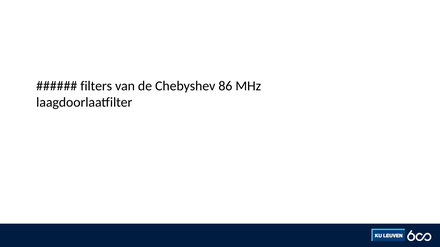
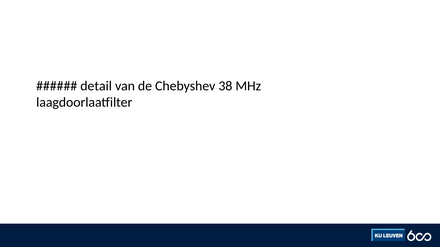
filters: filters -> detail (96, 86)
86: 86 -> 38 (225, 86)
